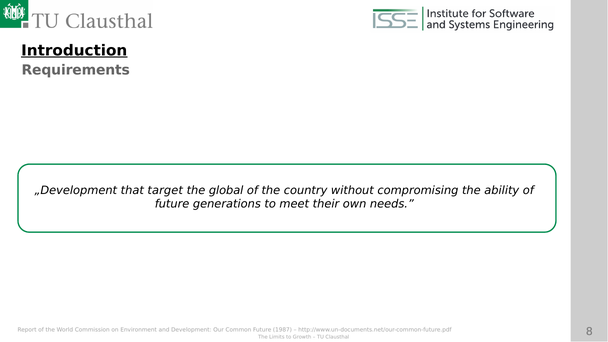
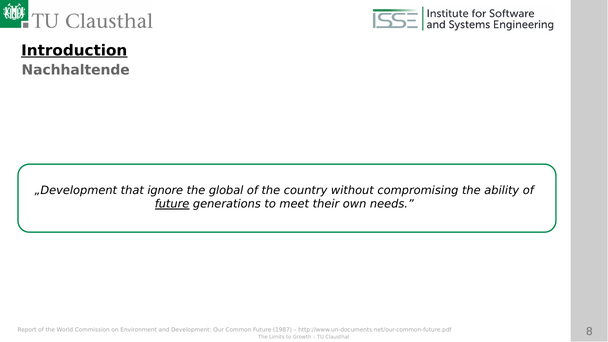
Requirements: Requirements -> Nachhaltende (76, 70)
target: target -> ignore (165, 190)
future underline: none -> present (172, 204)
